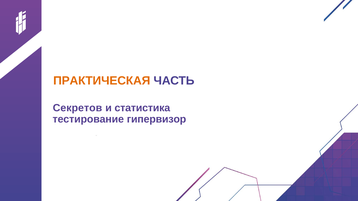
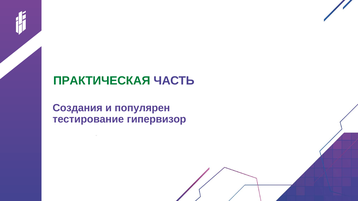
ПРАКТИЧЕСКАЯ colour: orange -> green (102, 81)
Секретов: Секретов -> Создания (78, 108)
статистика: статистика -> популярен (142, 108)
